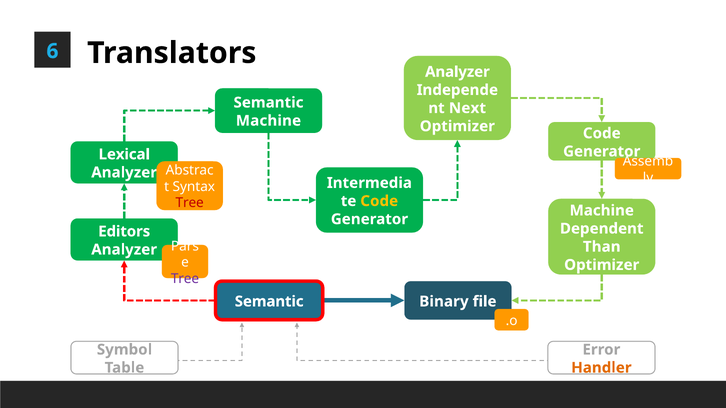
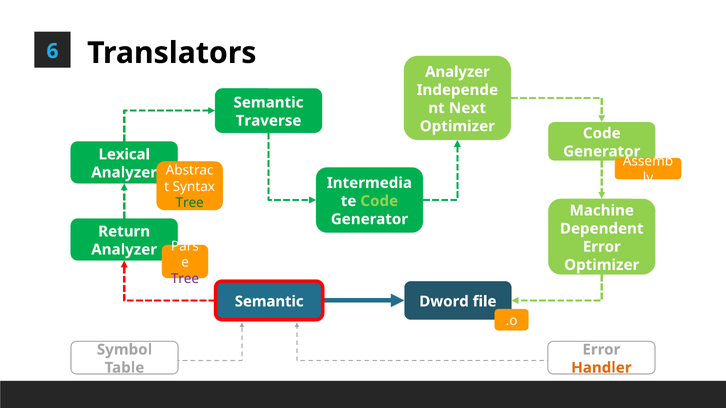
Machine: Machine -> Traverse (269, 121)
Code colour: yellow -> light green (379, 201)
Tree colour: red -> green (190, 203)
Editors: Editors -> Return (124, 232)
Than: Than -> Error (602, 247)
Binary: Binary -> Dword (444, 302)
